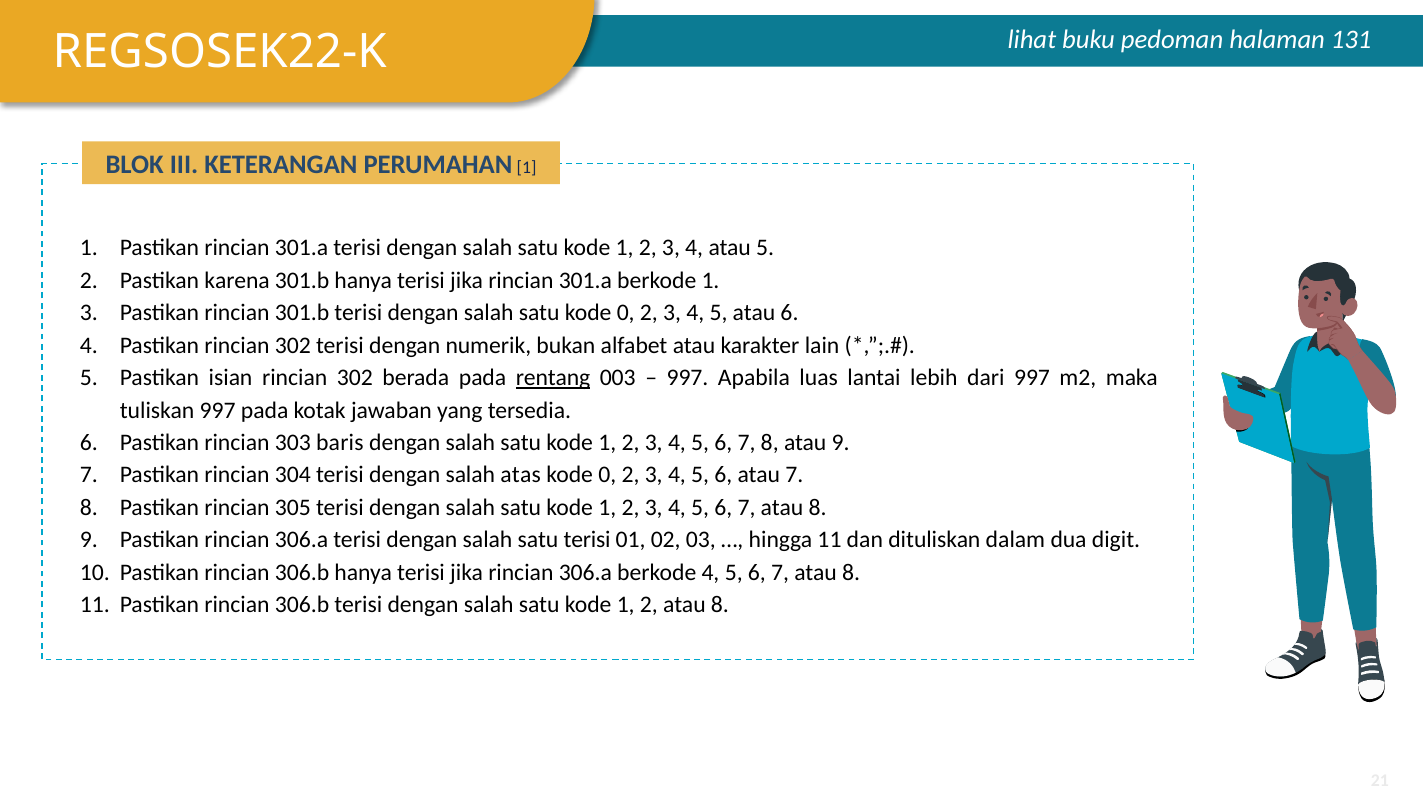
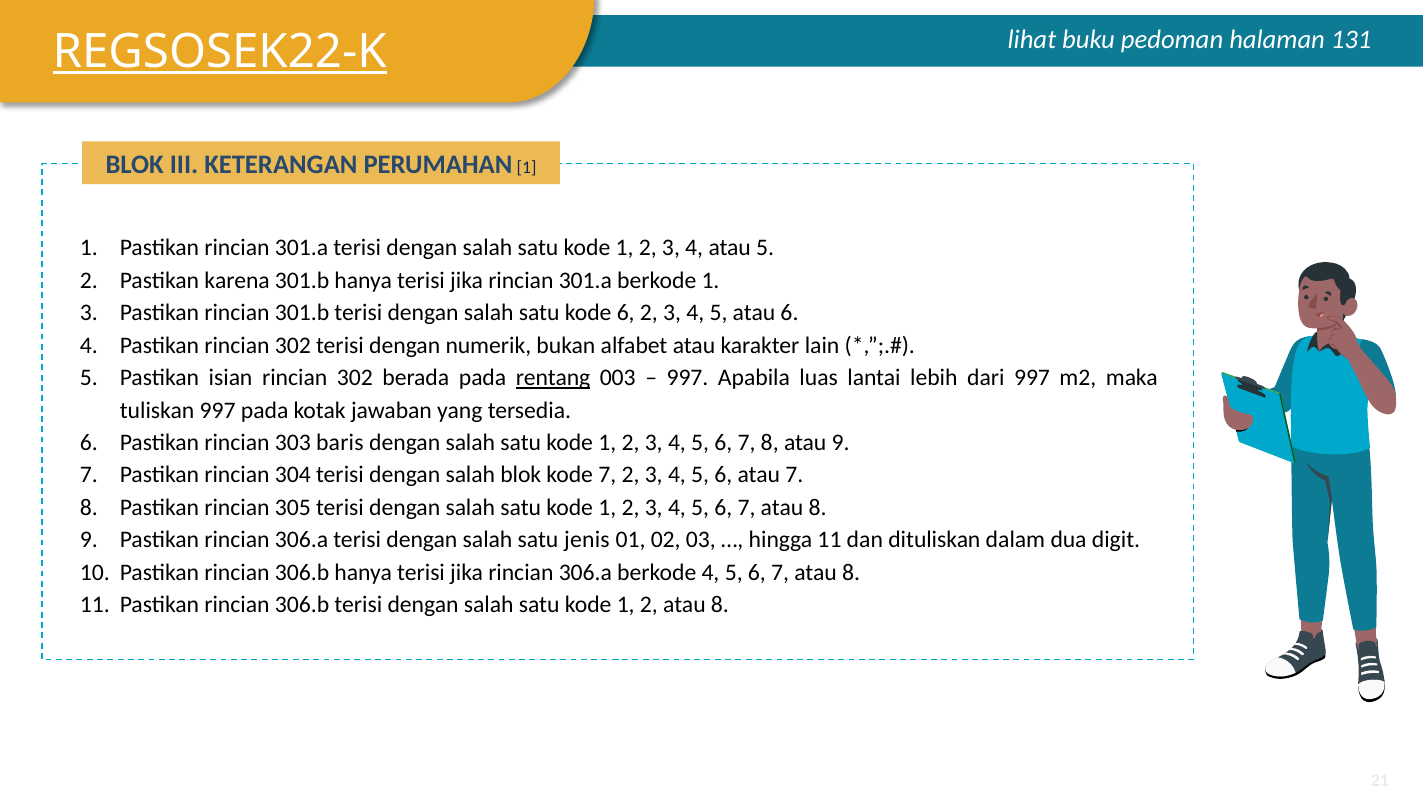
REGSOSEK22-K underline: none -> present (220, 52)
satu kode 0: 0 -> 6 (626, 313)
salah atas: atas -> blok (521, 475)
0: 0 -> 7 (607, 475)
satu terisi: terisi -> jenis (587, 539)
